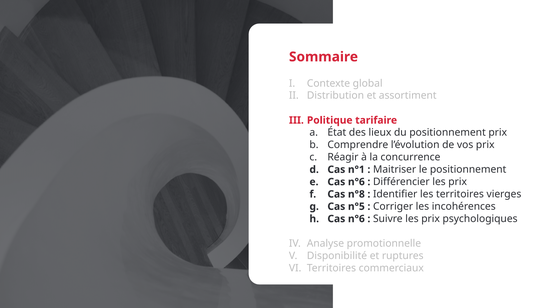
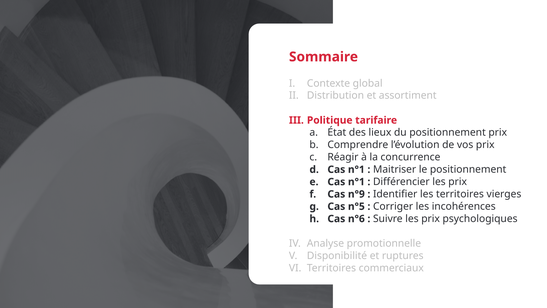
n°6: n°6 -> n°1 (356, 182)
n°8: n°8 -> n°9 (356, 194)
